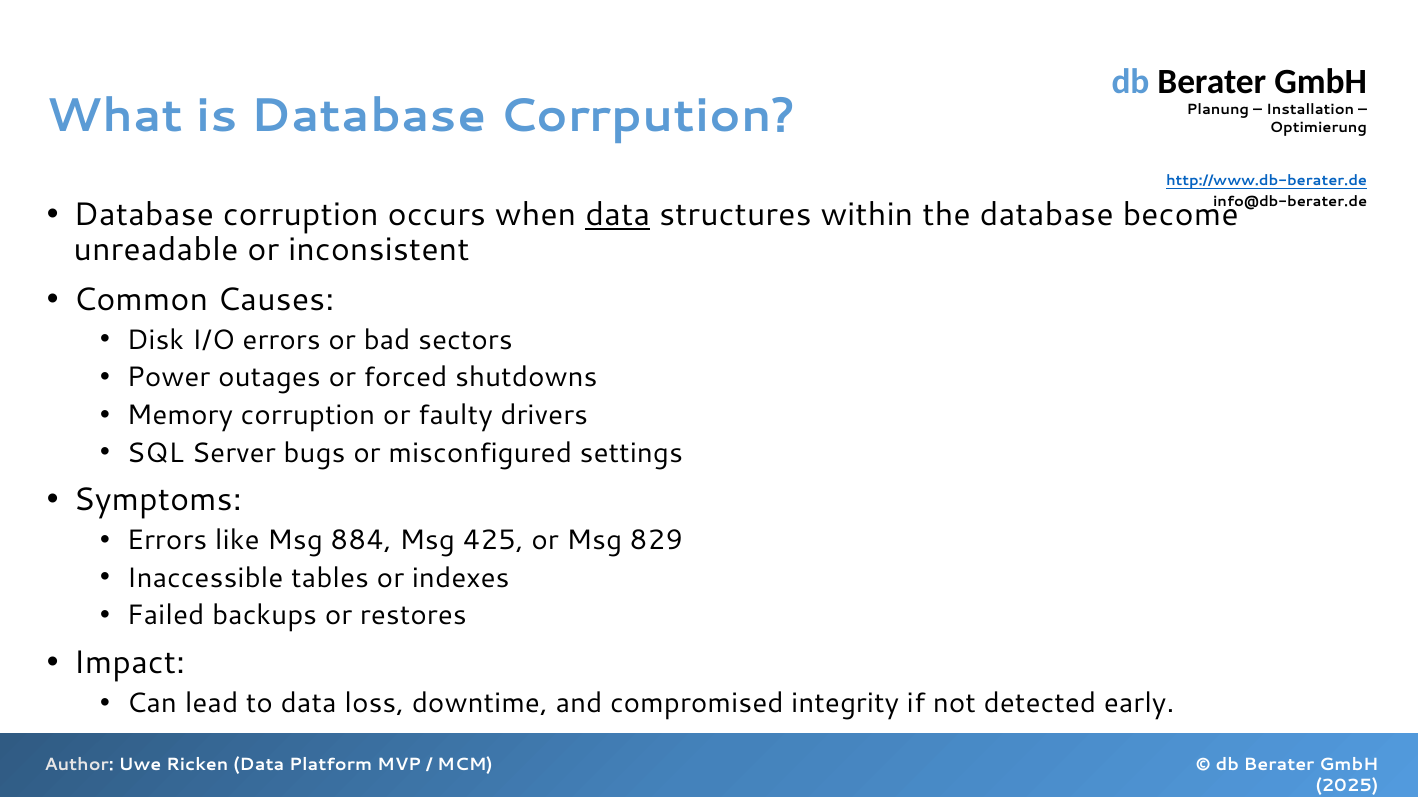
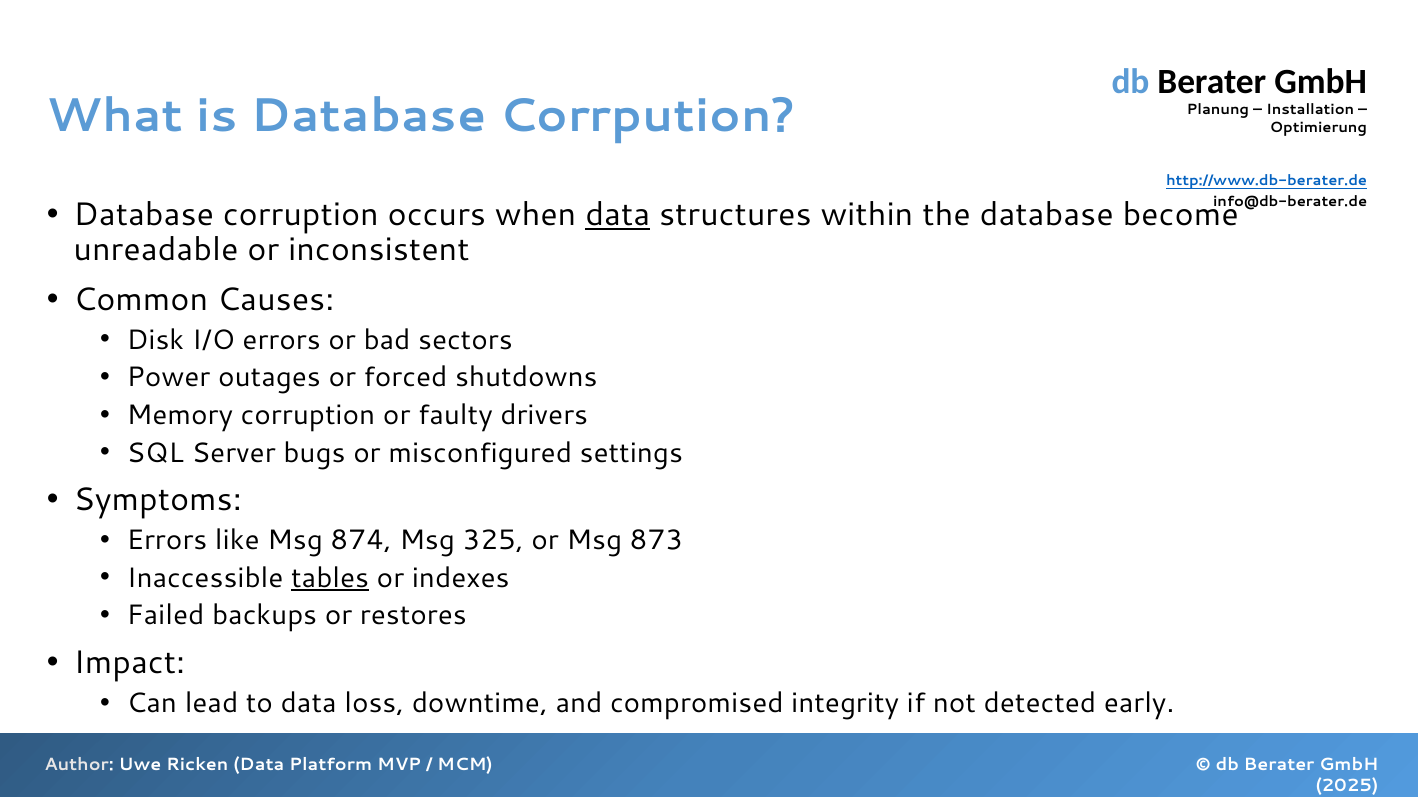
884: 884 -> 874 (361, 541)
425: 425 -> 325 (493, 541)
829: 829 -> 873 (656, 541)
tables underline: none -> present (330, 578)
